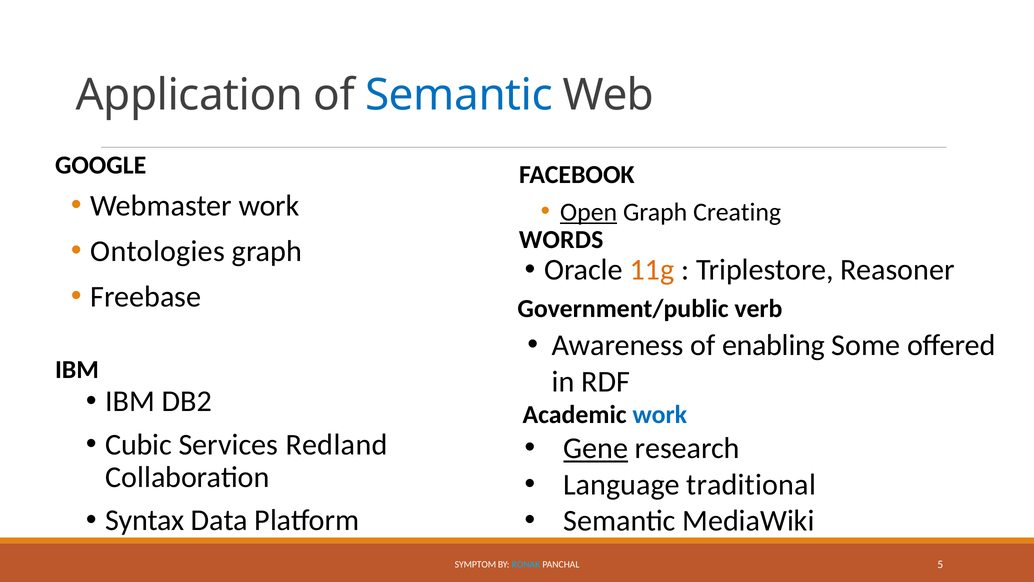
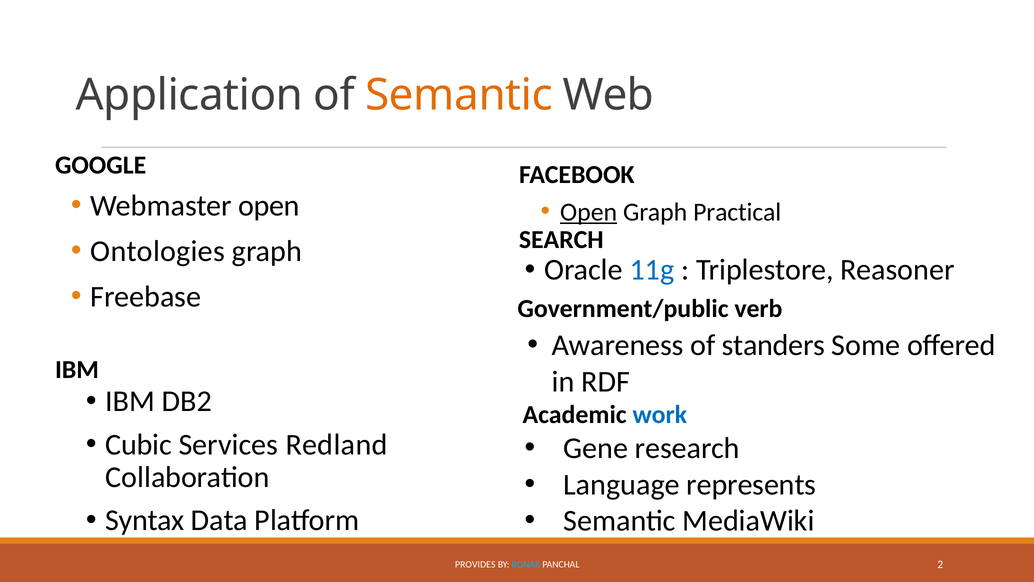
Semantic colour: blue -> orange (459, 95)
Webmaster work: work -> open (269, 205)
Creating: Creating -> Practical (737, 212)
WORDS: WORDS -> SEARCH (561, 240)
11g colour: orange -> blue (652, 270)
enabling: enabling -> standers (773, 345)
Gene underline: present -> none (596, 448)
traditional: traditional -> represents (751, 484)
SYMPTOM: SYMPTOM -> PROVIDES (475, 564)
5: 5 -> 2 (940, 564)
